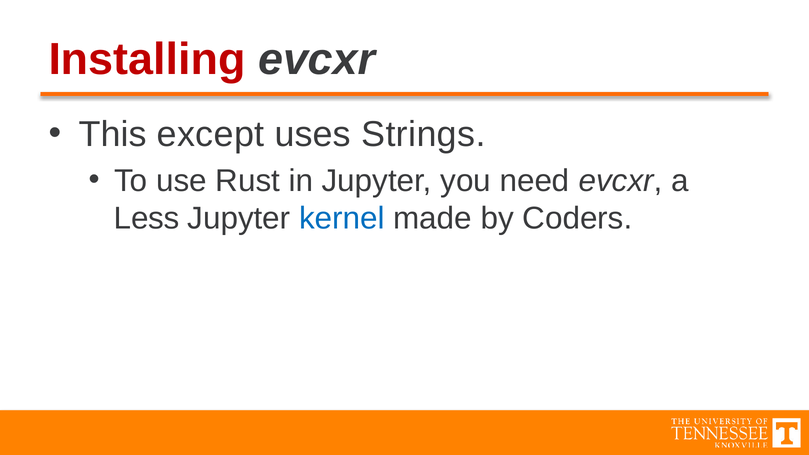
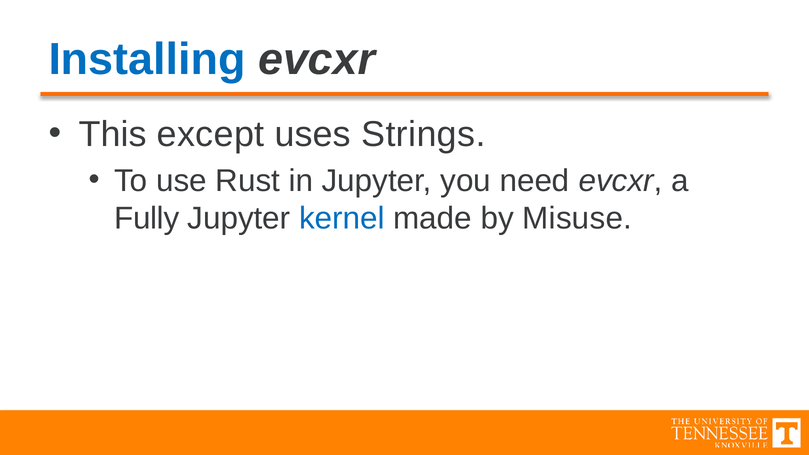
Installing colour: red -> blue (147, 59)
Less: Less -> Fully (147, 219)
Coders: Coders -> Misuse (577, 219)
